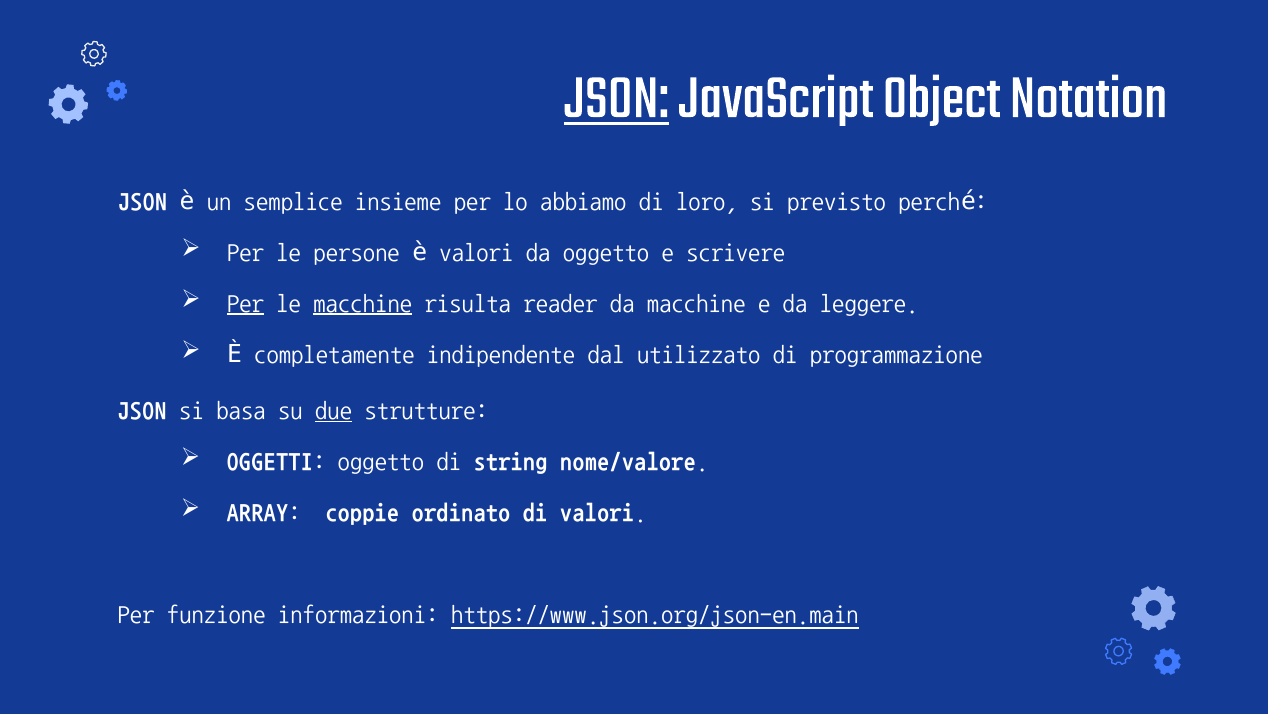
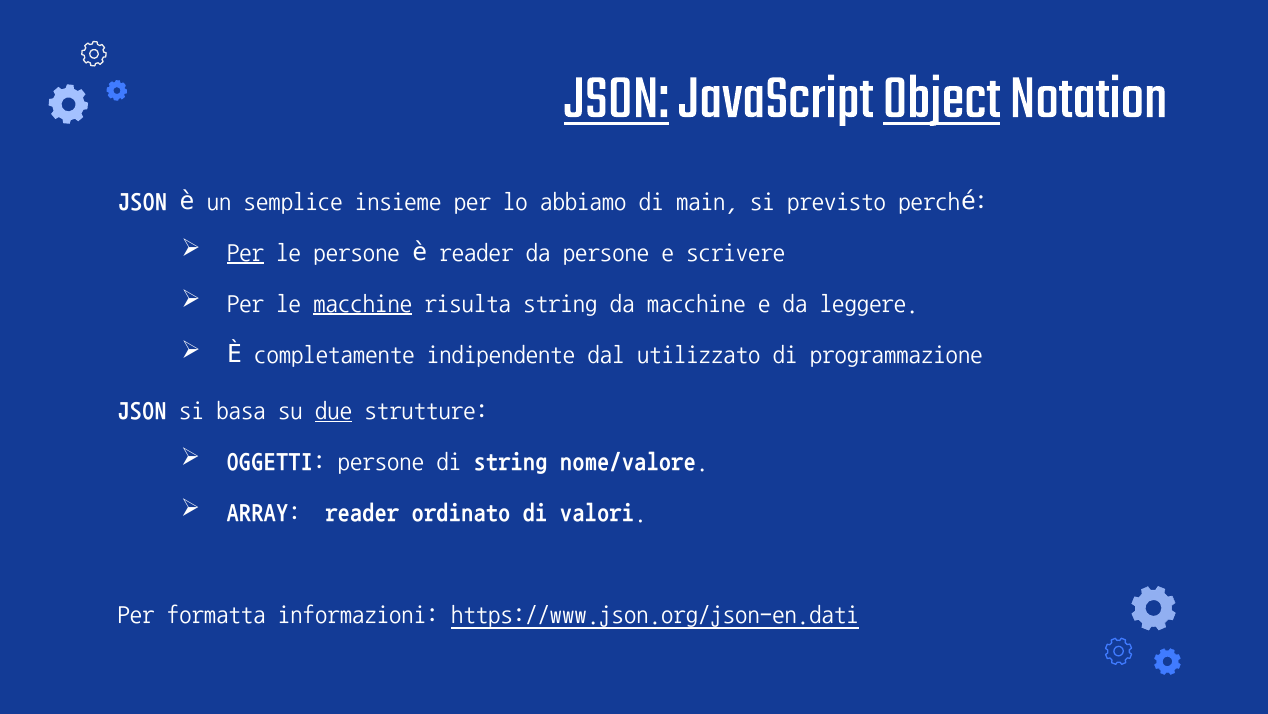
Object underline: none -> present (942, 96)
loro: loro -> main (707, 201)
Per underline: none -> present (246, 252)
persone valori: valori -> reader (476, 252)
da oggetto: oggetto -> persone (606, 252)
Per underline: present -> none (246, 303)
risulta reader: reader -> string (560, 303)
OGGETTI oggetto: oggetto -> persone (381, 461)
ARRAY coppie: coppie -> reader (362, 512)
funzione: funzione -> formatta (216, 614)
https://www.json.org/json-en.main: https://www.json.org/json-en.main -> https://www.json.org/json-en.dati (655, 614)
